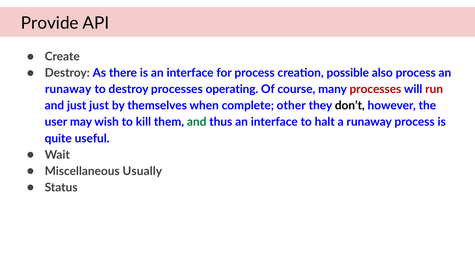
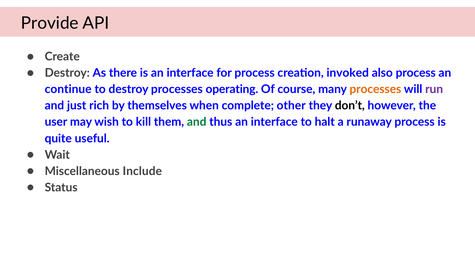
possible: possible -> invoked (348, 73)
runaway: runaway -> continue (68, 89)
processes colour: red -> orange (375, 89)
run colour: red -> purple (434, 89)
just just: just -> rich (99, 106)
Usually: Usually -> Include (142, 171)
